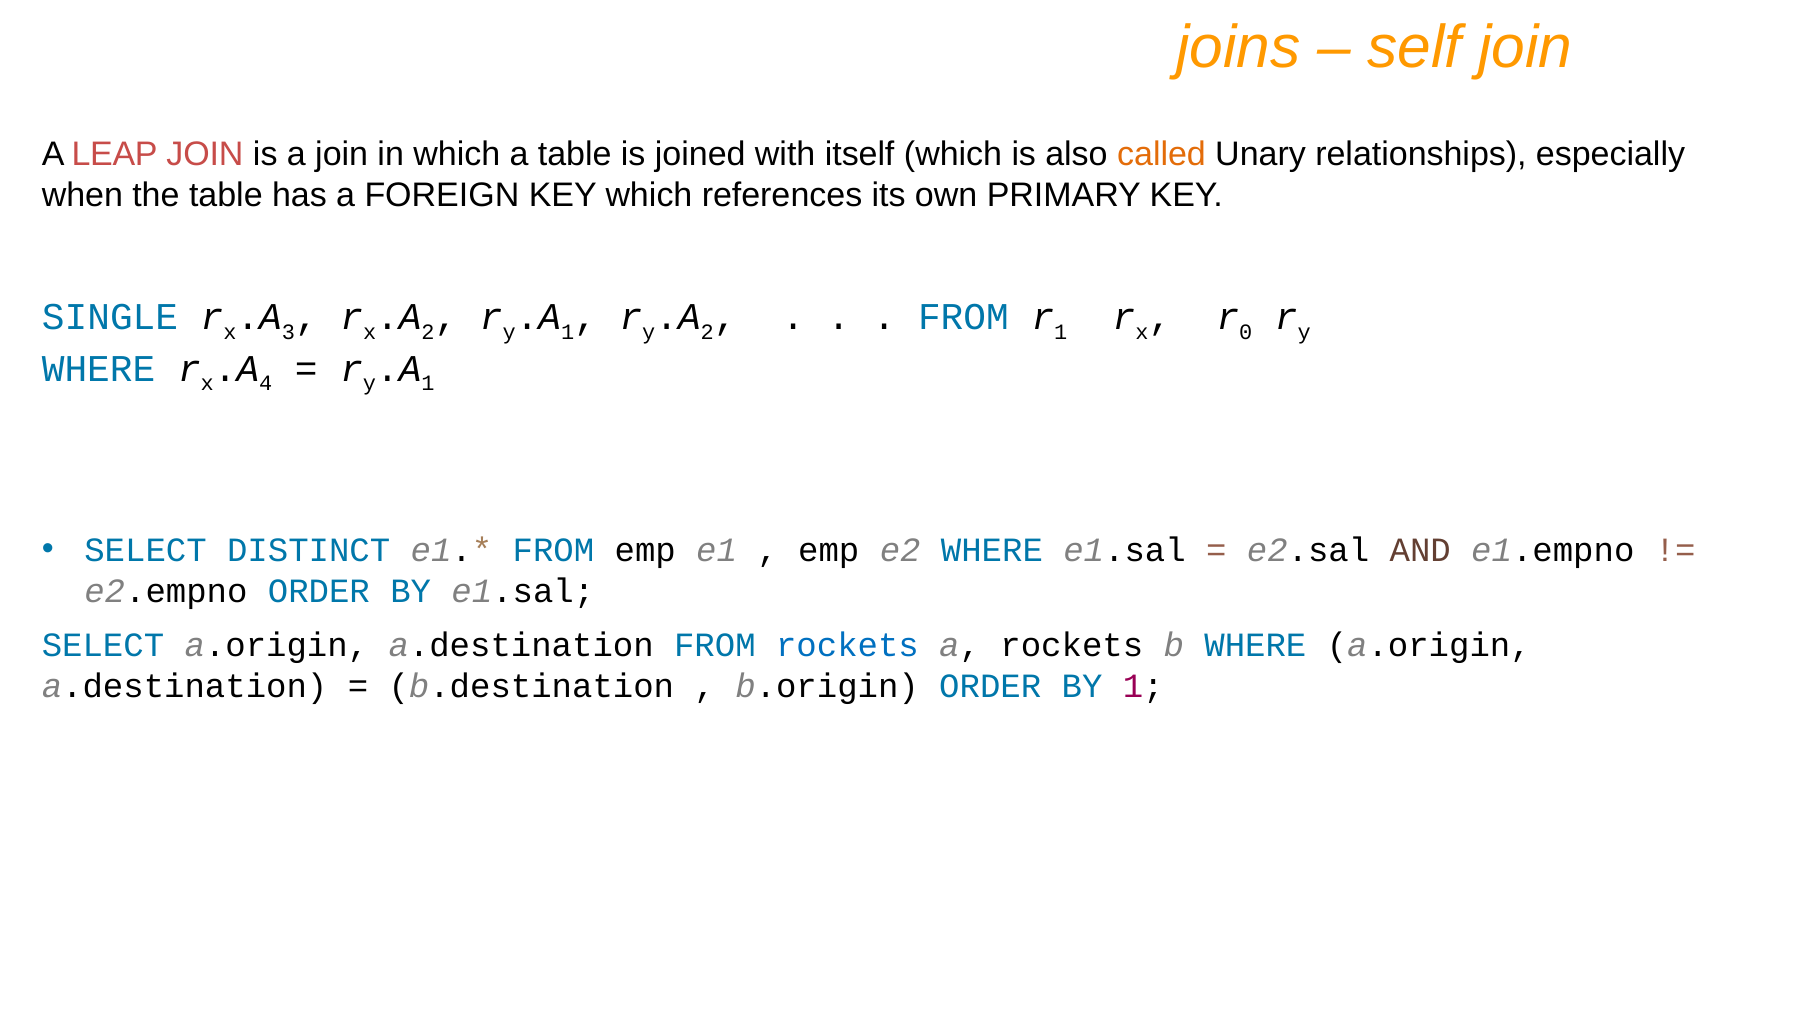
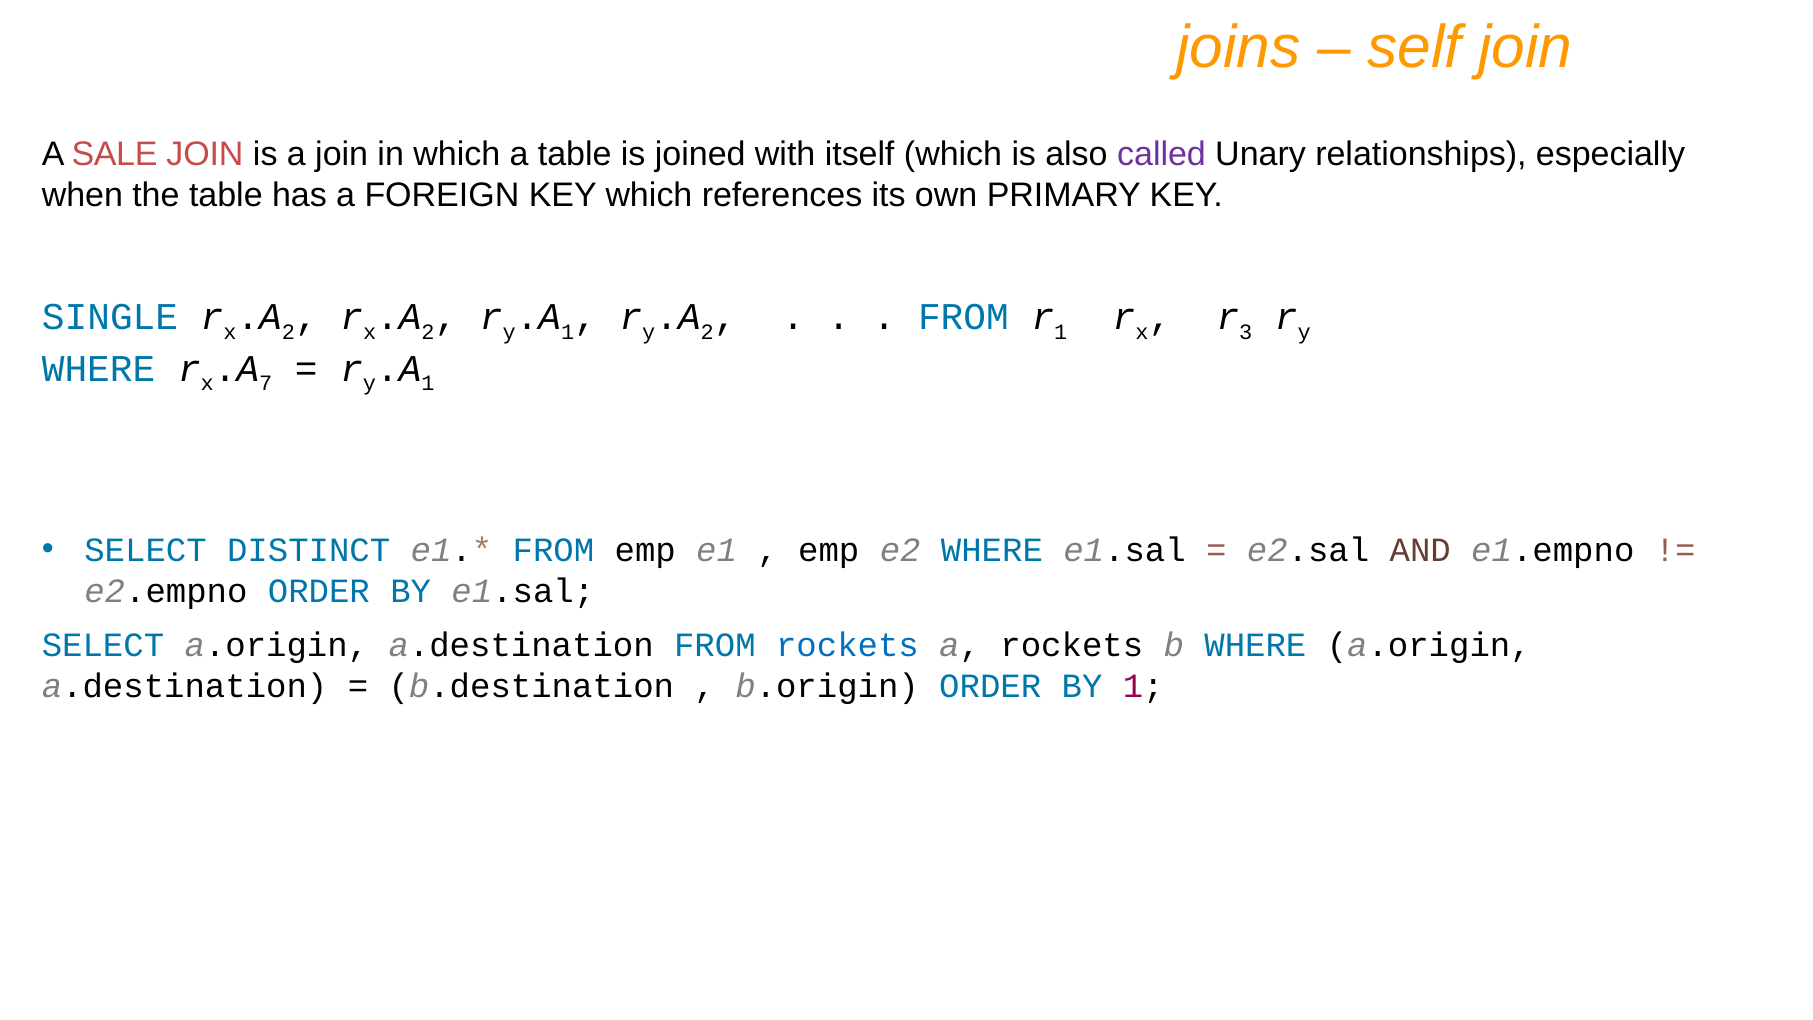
LEAP: LEAP -> SALE (115, 154)
called colour: orange -> purple (1162, 154)
3: 3 -> 2 (288, 332)
0: 0 -> 3 (1246, 332)
4: 4 -> 7 (266, 383)
